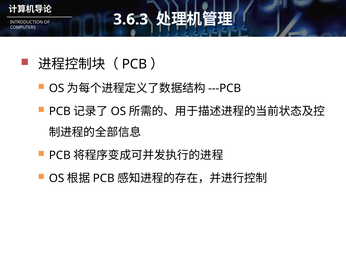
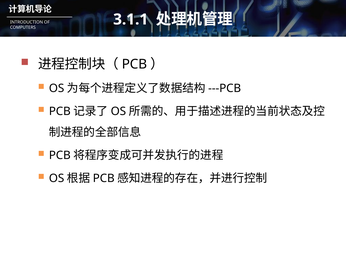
3.6.3: 3.6.3 -> 3.1.1 (131, 19)
